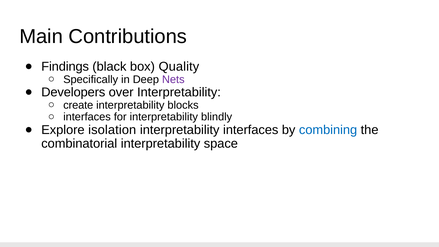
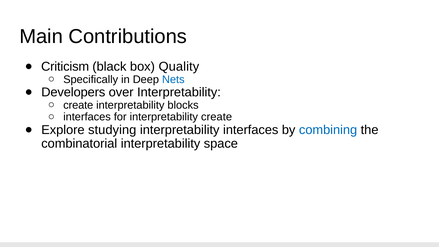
Findings: Findings -> Criticism (65, 67)
Nets colour: purple -> blue (173, 79)
interpretability blindly: blindly -> create (217, 117)
isolation: isolation -> studying (112, 130)
